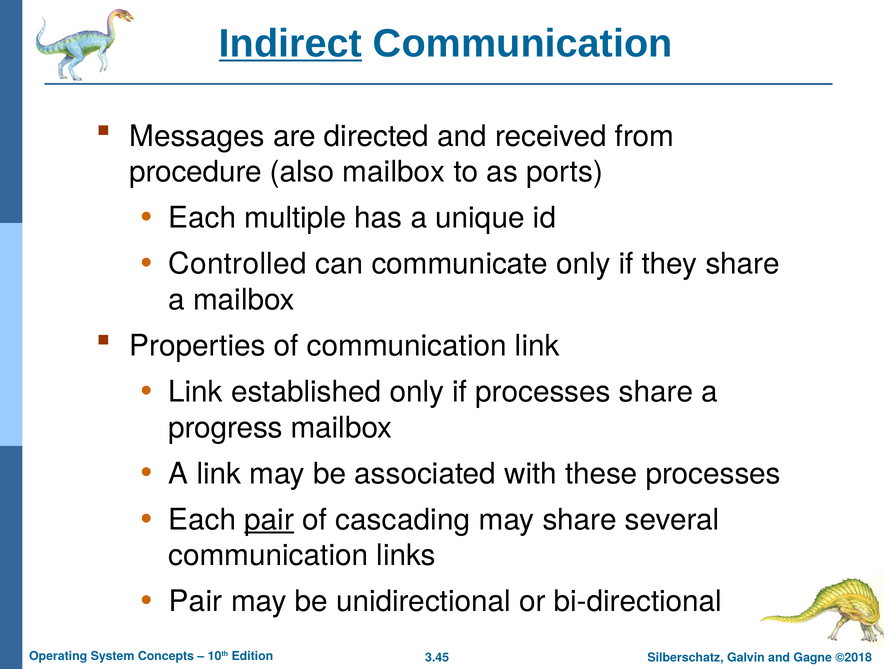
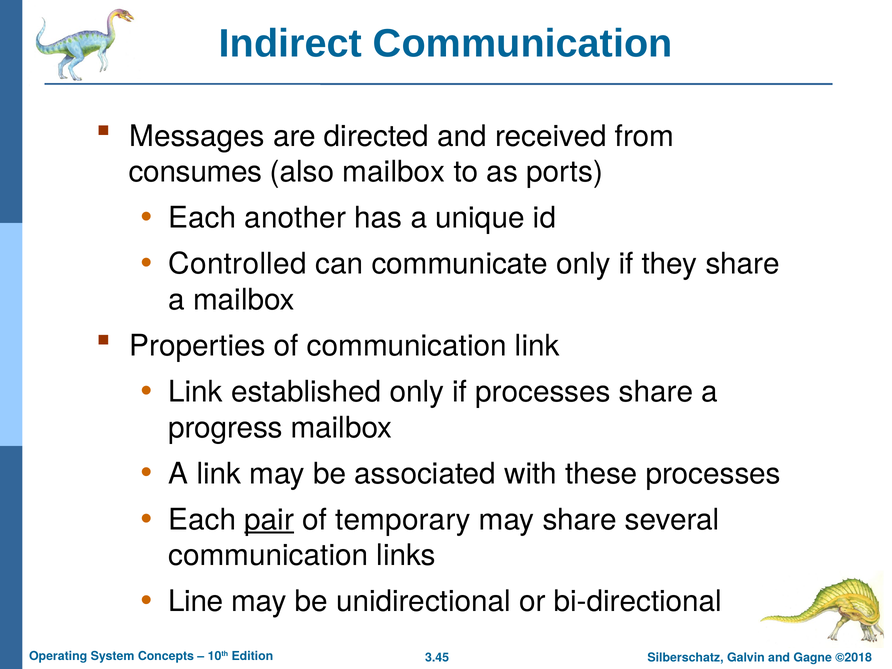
Indirect underline: present -> none (290, 43)
procedure: procedure -> consumes (196, 172)
multiple: multiple -> another (295, 218)
cascading: cascading -> temporary (403, 520)
Pair: Pair -> Line (196, 602)
